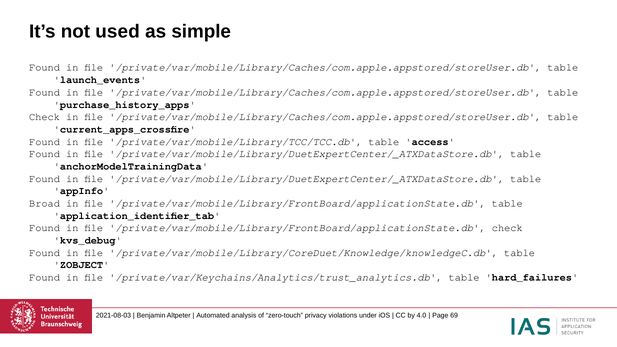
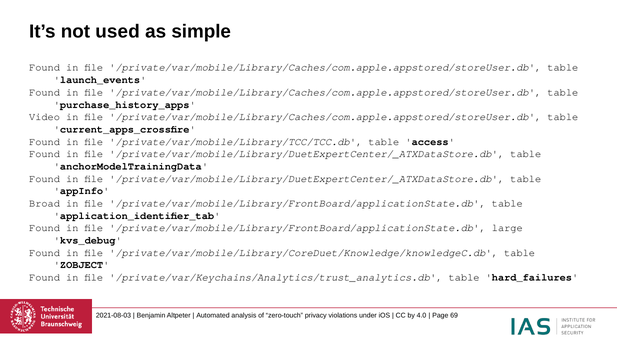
Check: Check -> Video (45, 117)
/private/var/mobile/Library/FrontBoard/applicationState.db check: check -> large (507, 228)
